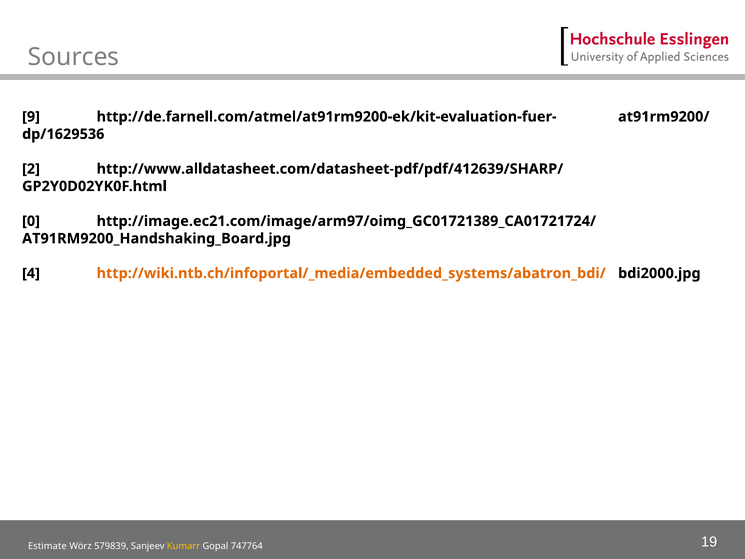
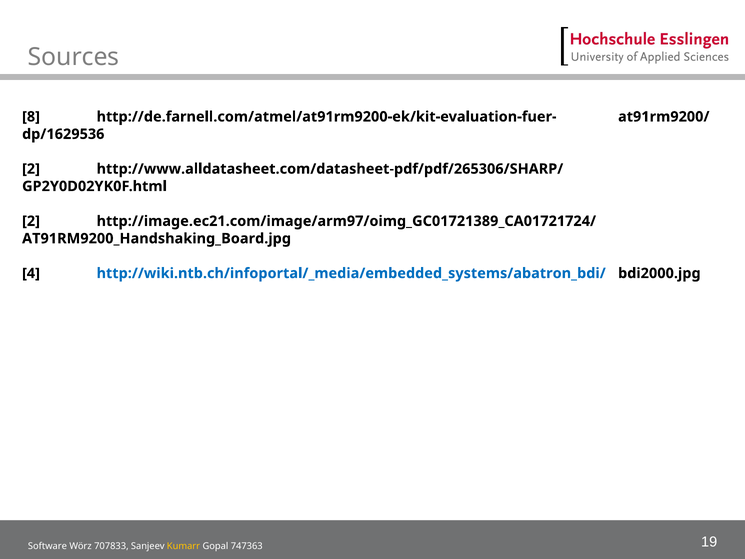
9: 9 -> 8 (31, 117)
http://www.alldatasheet.com/datasheet-pdf/pdf/412639/SHARP/: http://www.alldatasheet.com/datasheet-pdf/pdf/412639/SHARP/ -> http://www.alldatasheet.com/datasheet-pdf/pdf/265306/SHARP/ (330, 169)
0: 0 -> 2 (31, 221)
http://wiki.ntb.ch/infoportal/_media/embedded_systems/abatron_bdi/ colour: orange -> blue (351, 273)
Estimate: Estimate -> Software (47, 546)
579839: 579839 -> 707833 (111, 546)
747764: 747764 -> 747363 (247, 546)
